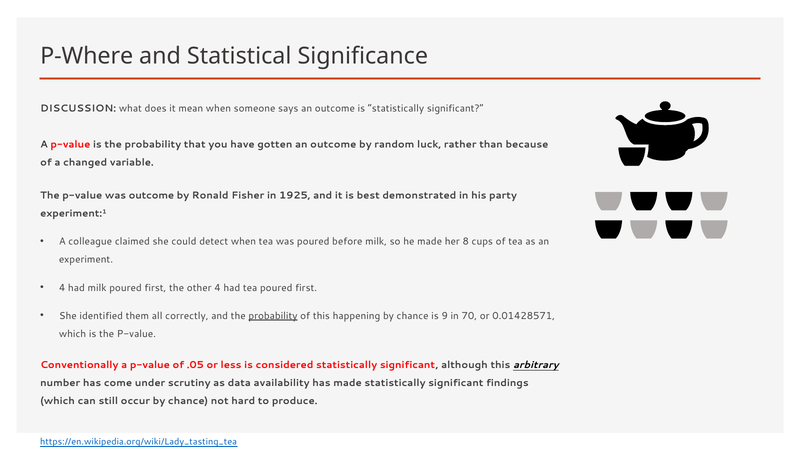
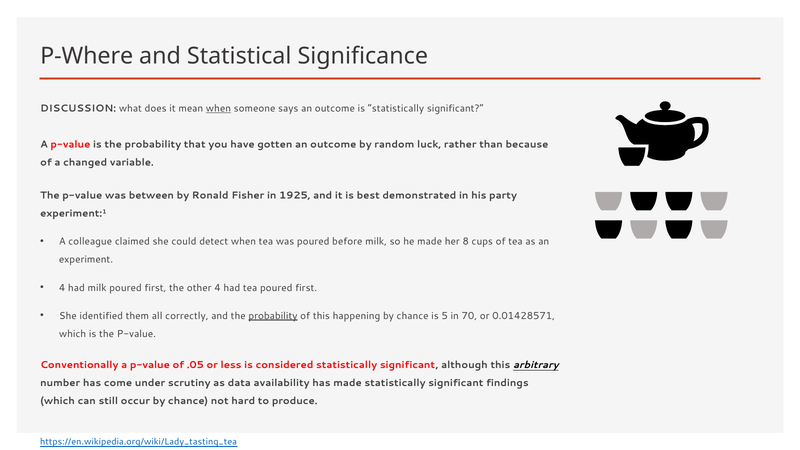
when underline: none -> present (218, 108)
was outcome: outcome -> between (151, 196)
9: 9 -> 5 (445, 316)
